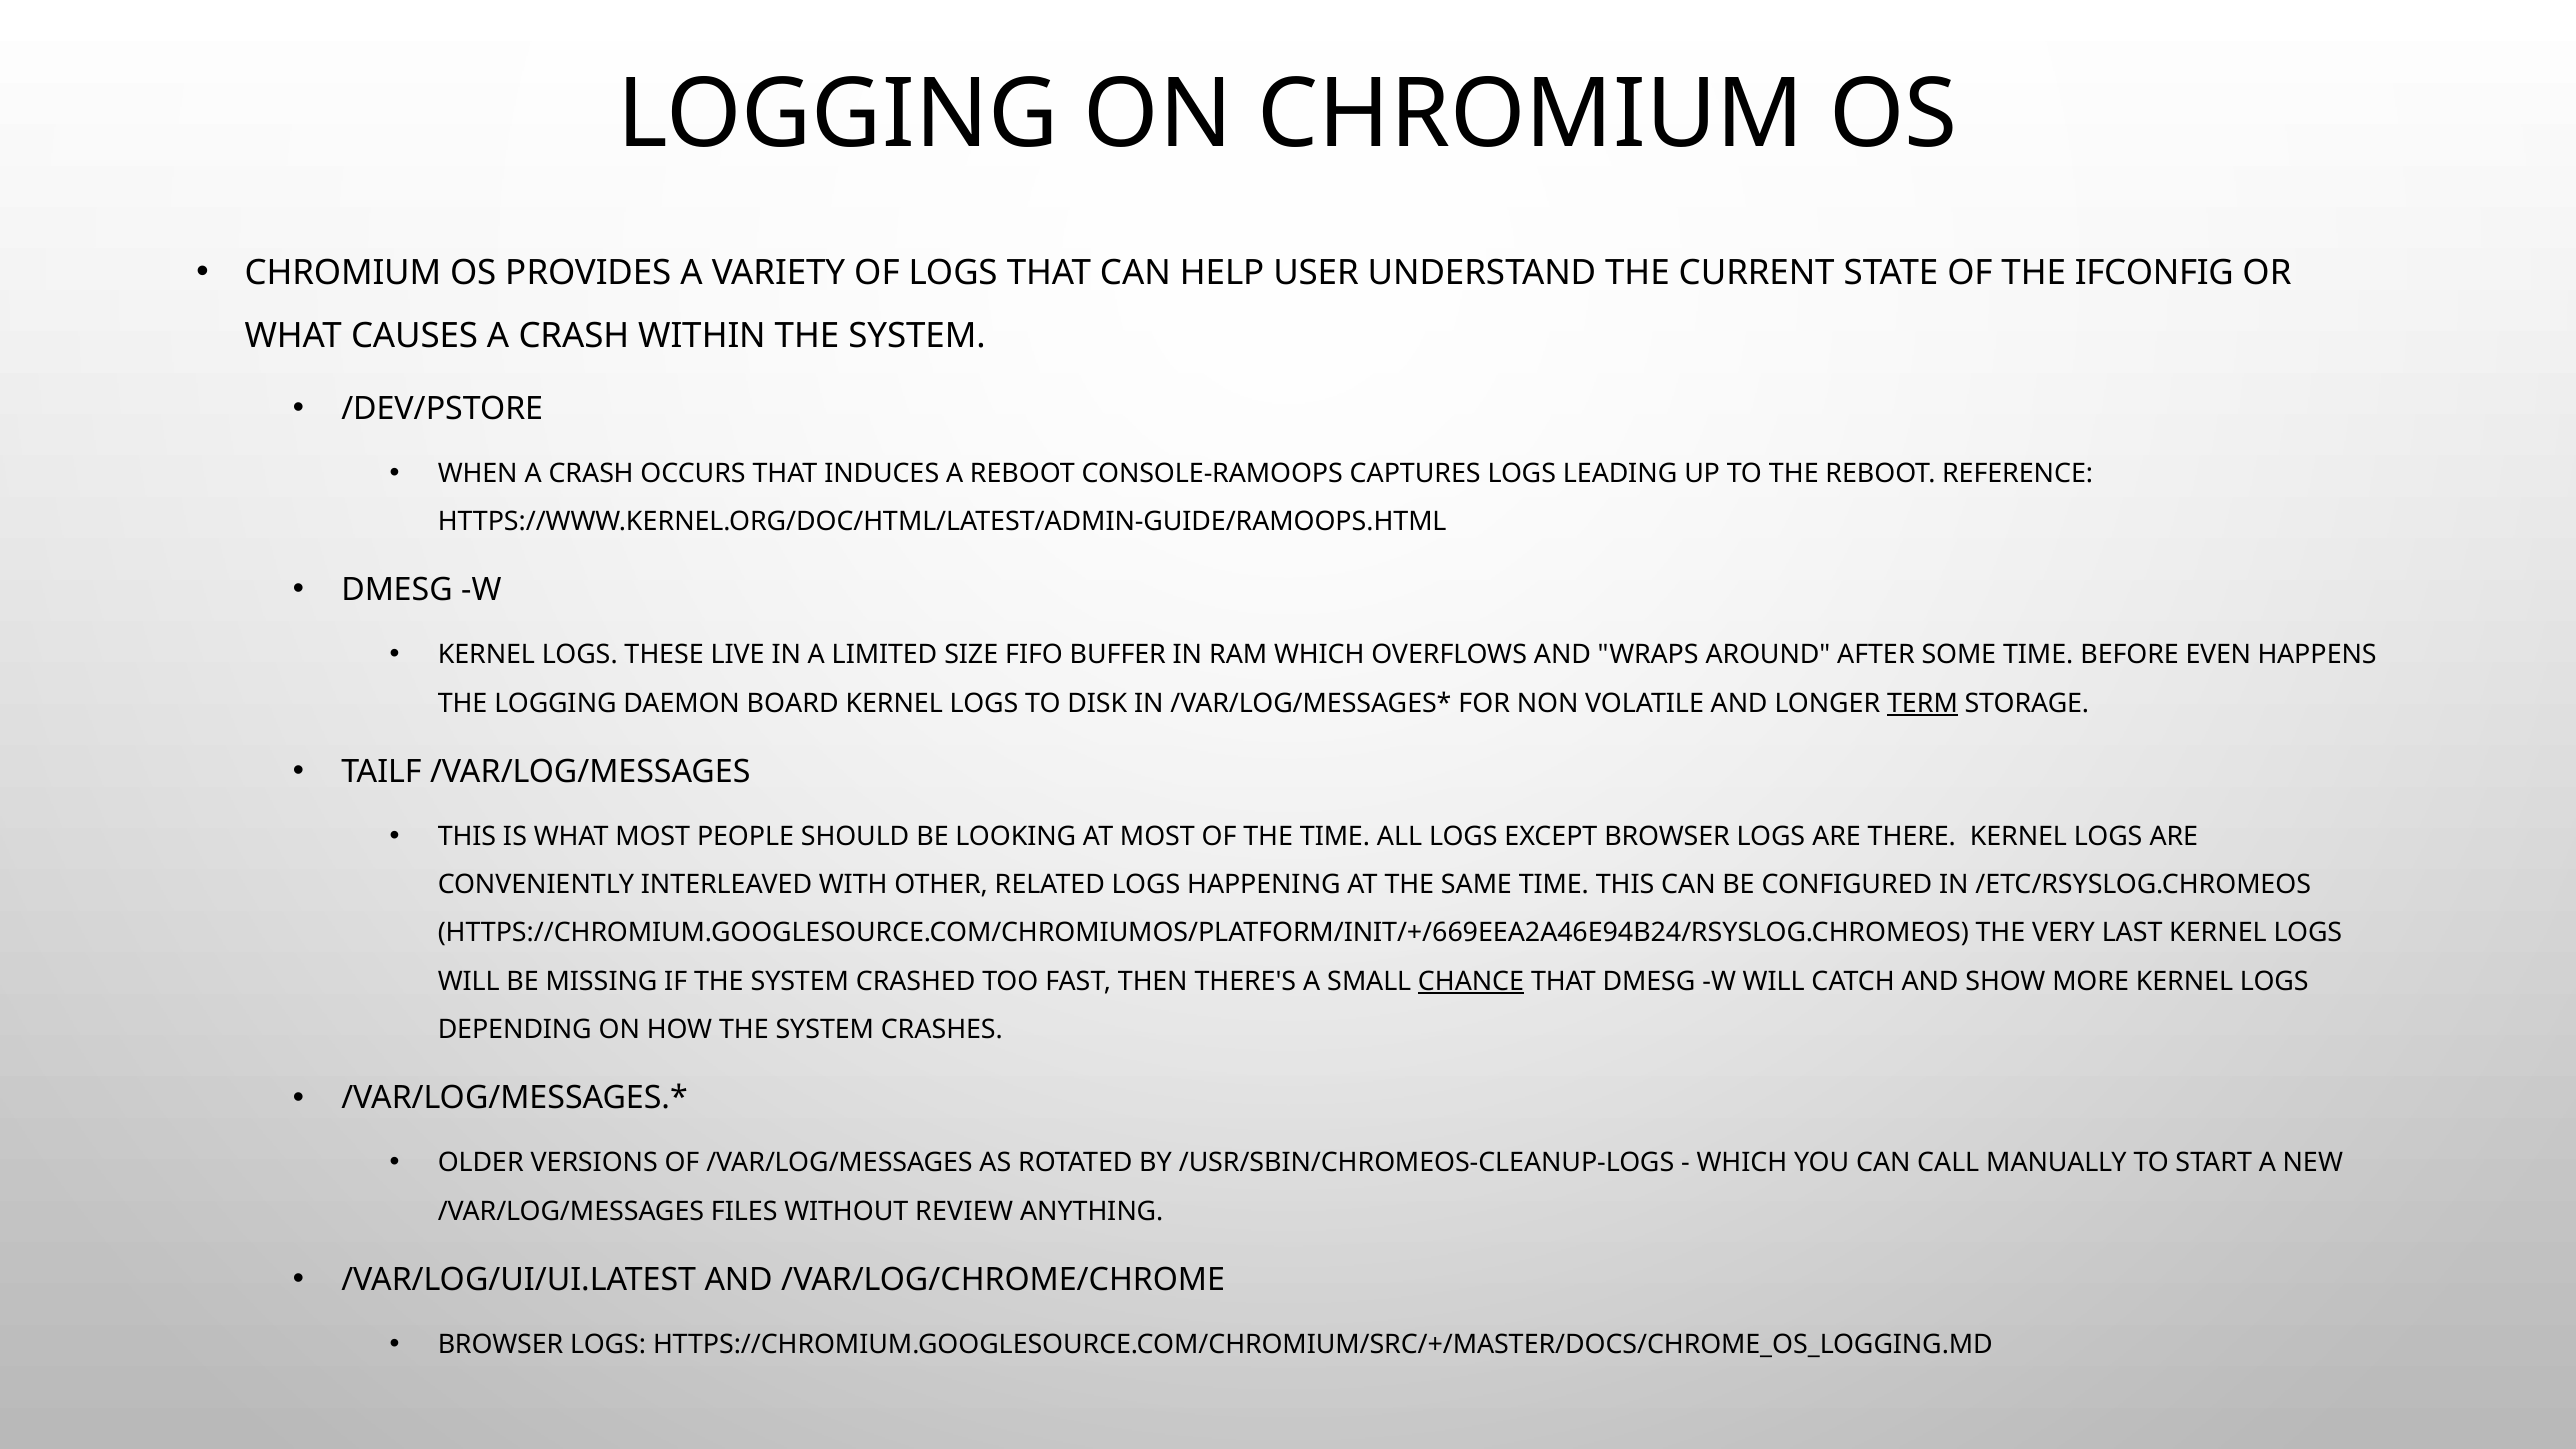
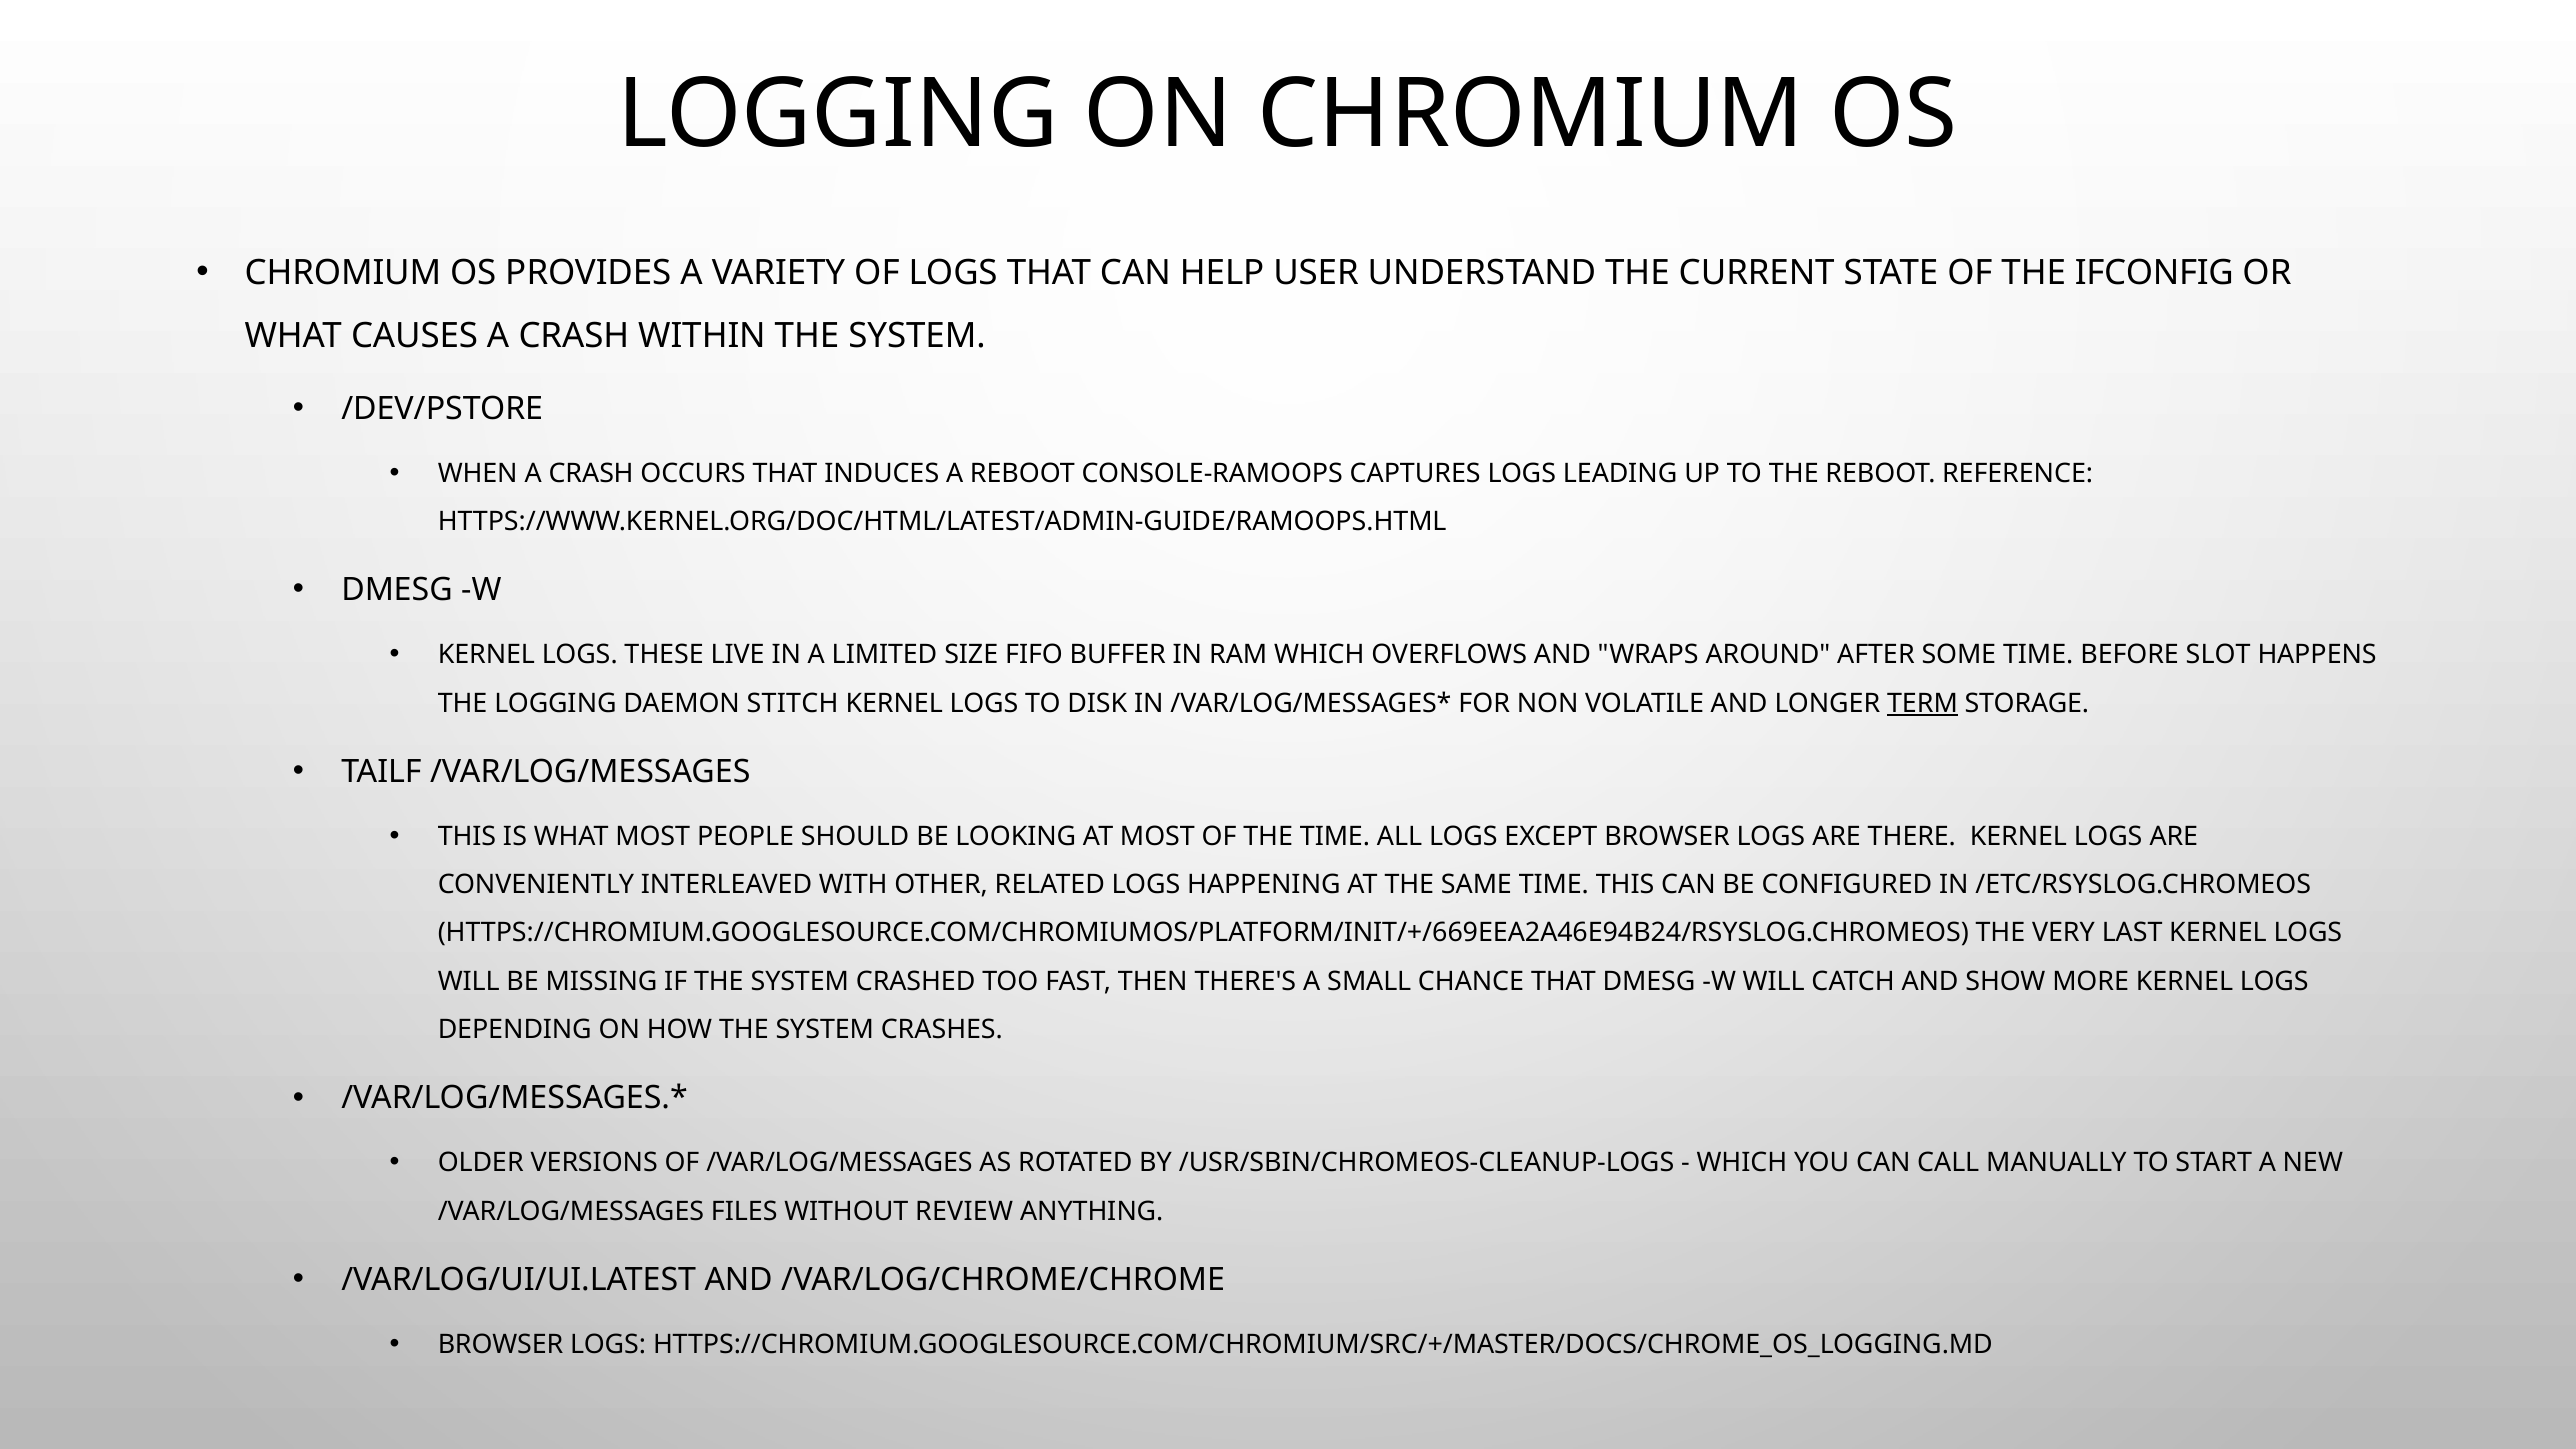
EVEN: EVEN -> SLOT (2218, 655)
BOARD: BOARD -> STITCH (793, 703)
CHANCE underline: present -> none (1471, 981)
